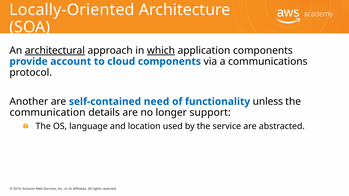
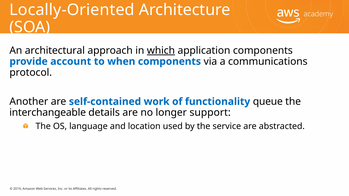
architectural underline: present -> none (55, 51)
cloud: cloud -> when (121, 62)
need: need -> work (157, 102)
unless: unless -> queue (268, 102)
communication: communication -> interchangeable (48, 113)
